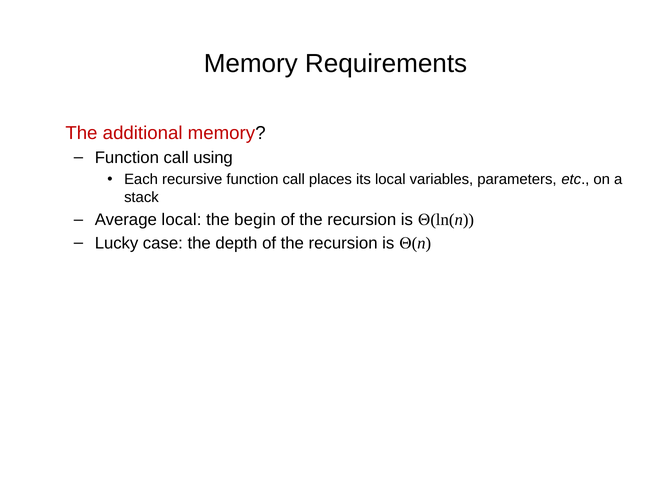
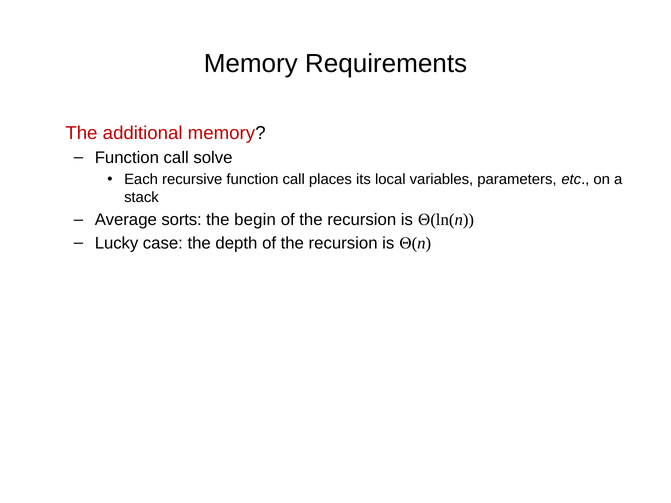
using: using -> solve (213, 158)
Average local: local -> sorts (182, 220)
